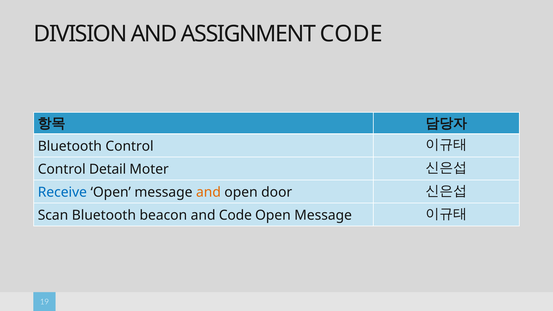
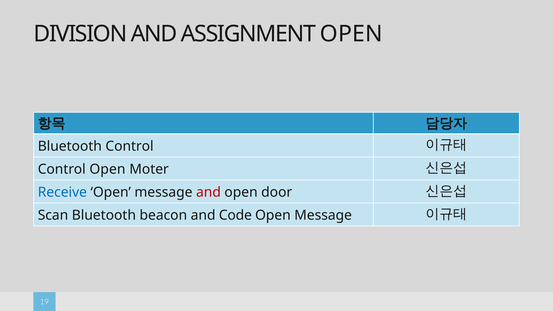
ASSIGNMENT CODE: CODE -> OPEN (351, 34)
Control Detail: Detail -> Open (107, 169)
and colour: orange -> red (208, 192)
